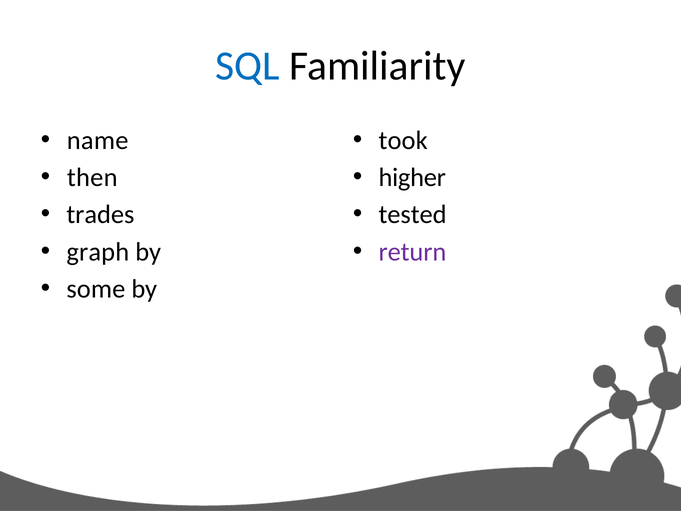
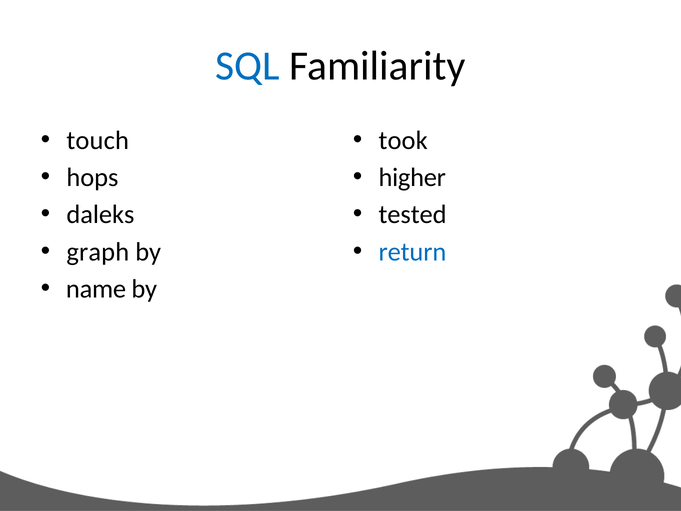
name: name -> touch (98, 140)
then: then -> hops (92, 177)
trades: trades -> daleks (100, 215)
return colour: purple -> blue (412, 252)
some: some -> name (96, 289)
